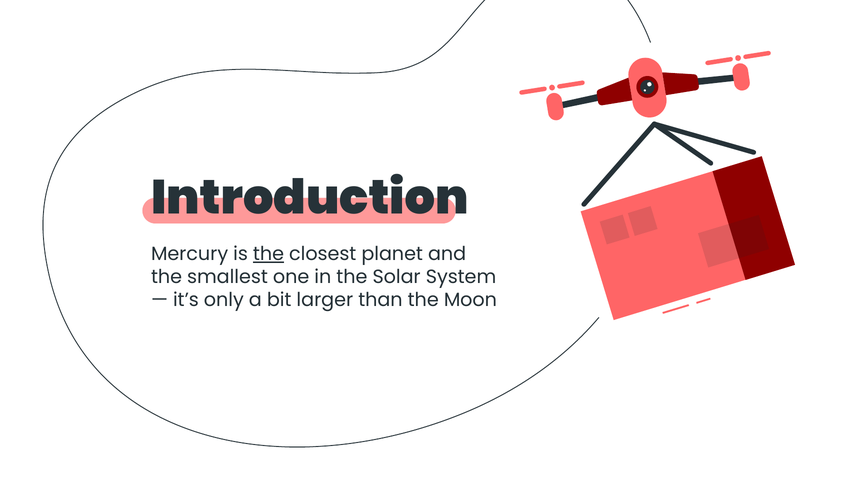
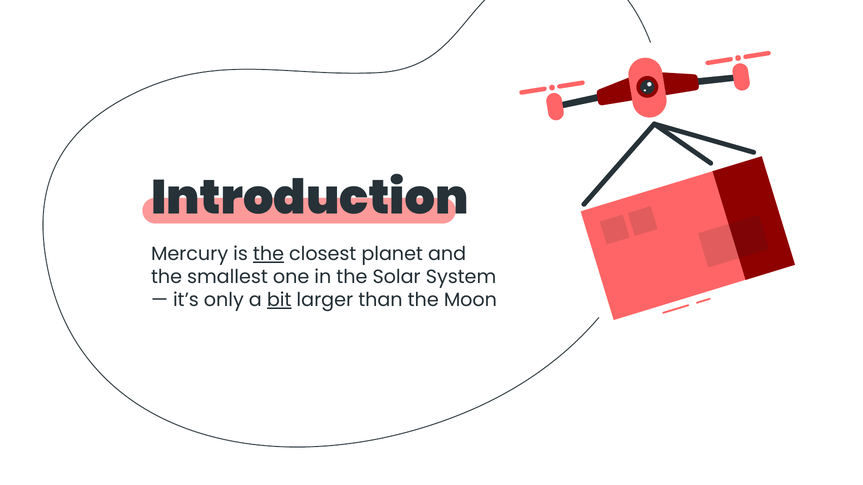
bit underline: none -> present (279, 300)
